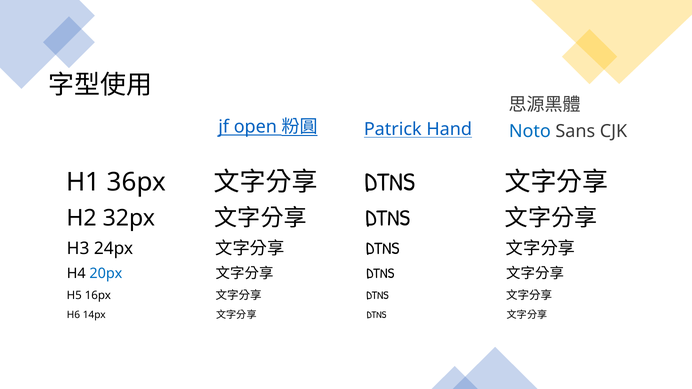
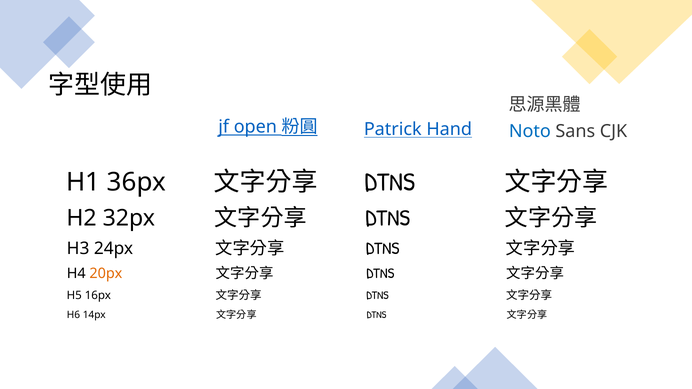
20px colour: blue -> orange (106, 274)
